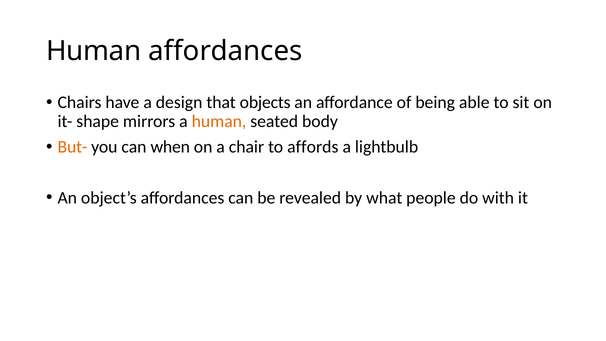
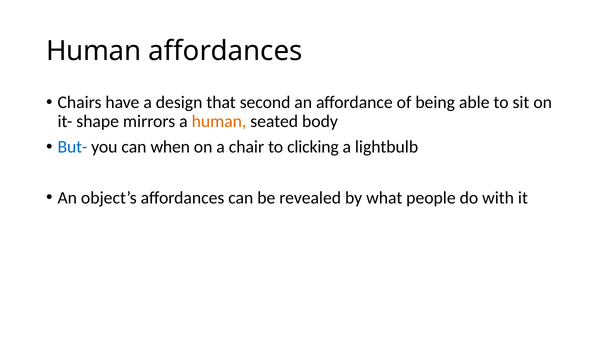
objects: objects -> second (265, 102)
But- colour: orange -> blue (72, 147)
affords: affords -> clicking (313, 147)
